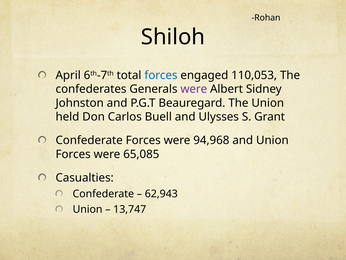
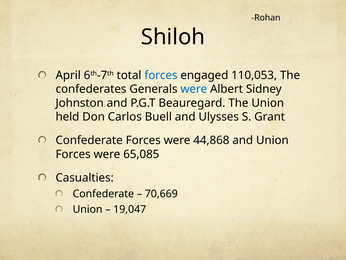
were colour: purple -> blue (194, 89)
94,968: 94,968 -> 44,868 (211, 140)
62,943: 62,943 -> 70,669 (161, 193)
13,747: 13,747 -> 19,047 (130, 209)
